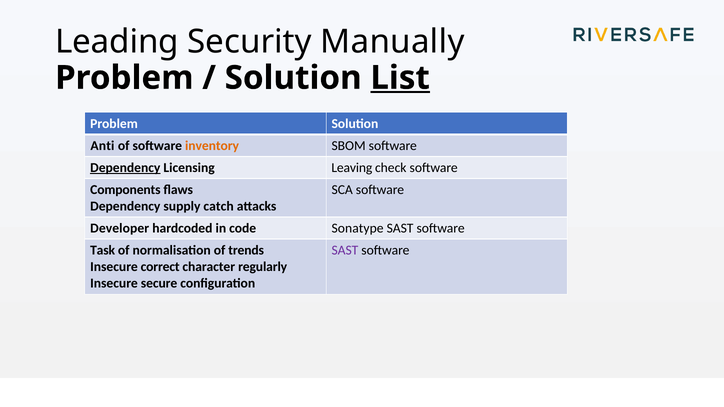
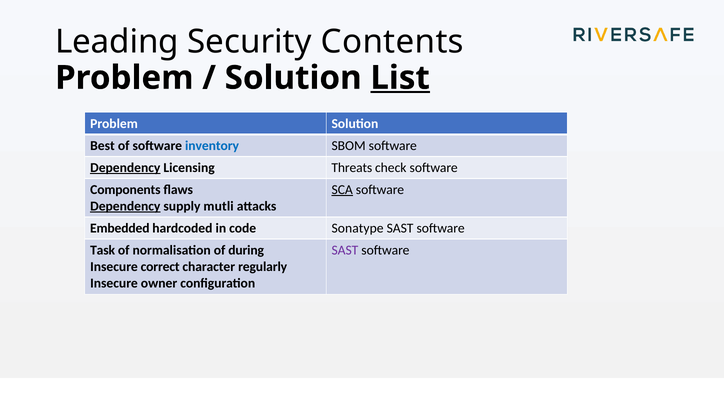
Manually: Manually -> Contents (392, 42)
Anti: Anti -> Best (103, 146)
inventory colour: orange -> blue (212, 146)
Leaving: Leaving -> Threats (352, 168)
SCA underline: none -> present (342, 190)
Dependency underline: none -> present (125, 206)
catch: catch -> mutli (219, 206)
Developer: Developer -> Embedded (120, 228)
trends: trends -> during (246, 250)
secure: secure -> owner (159, 283)
